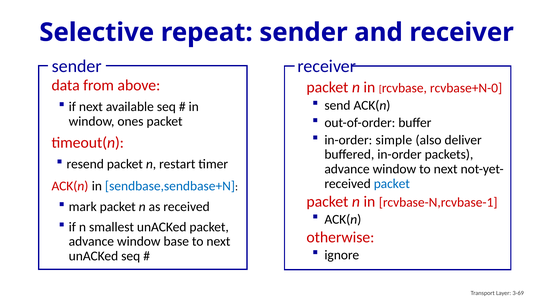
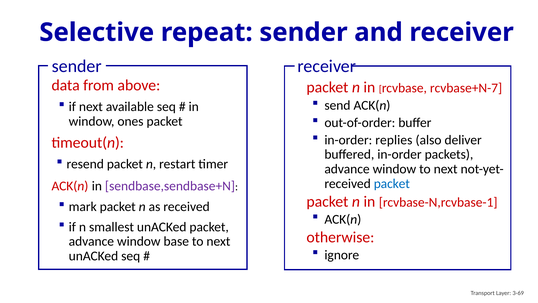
rcvbase+N-0: rcvbase+N-0 -> rcvbase+N-7 (466, 88)
simple: simple -> replies (394, 140)
sendbase,sendbase+N colour: blue -> purple (170, 186)
